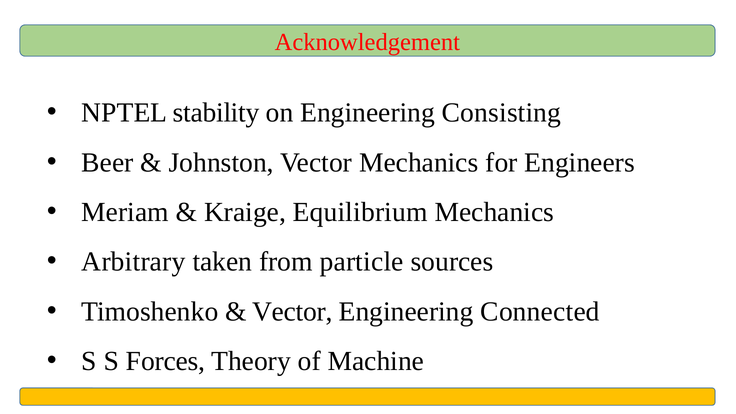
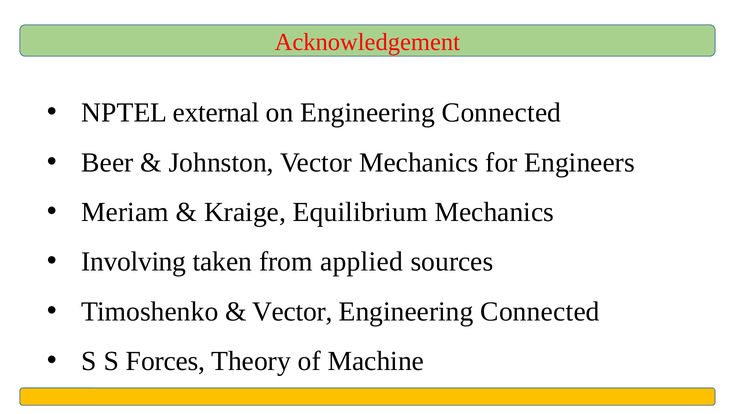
stability: stability -> external (216, 113)
on Engineering Consisting: Consisting -> Connected (502, 113)
Arbitrary: Arbitrary -> Involving (134, 262)
particle: particle -> applied (362, 262)
